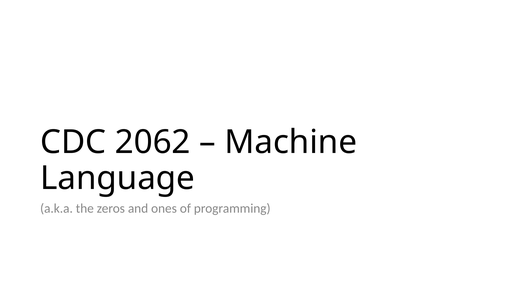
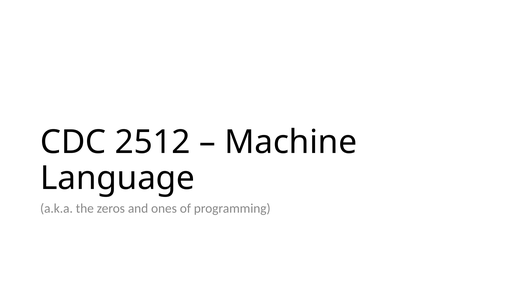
2062: 2062 -> 2512 (153, 142)
